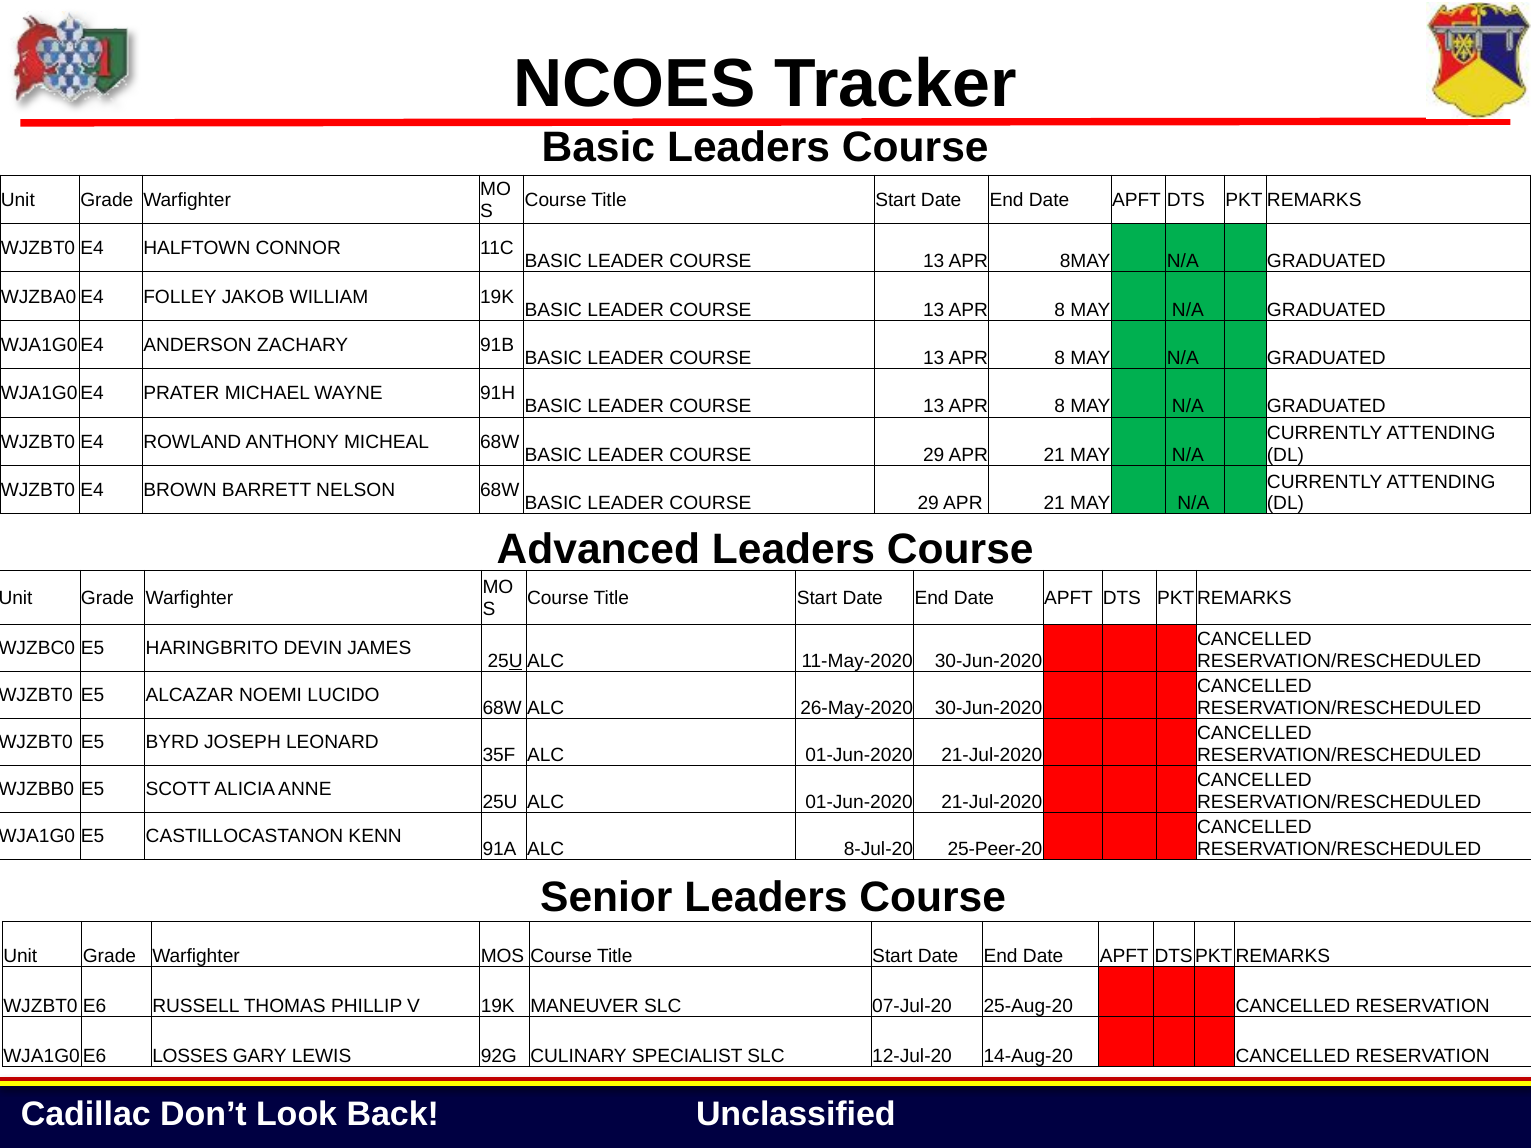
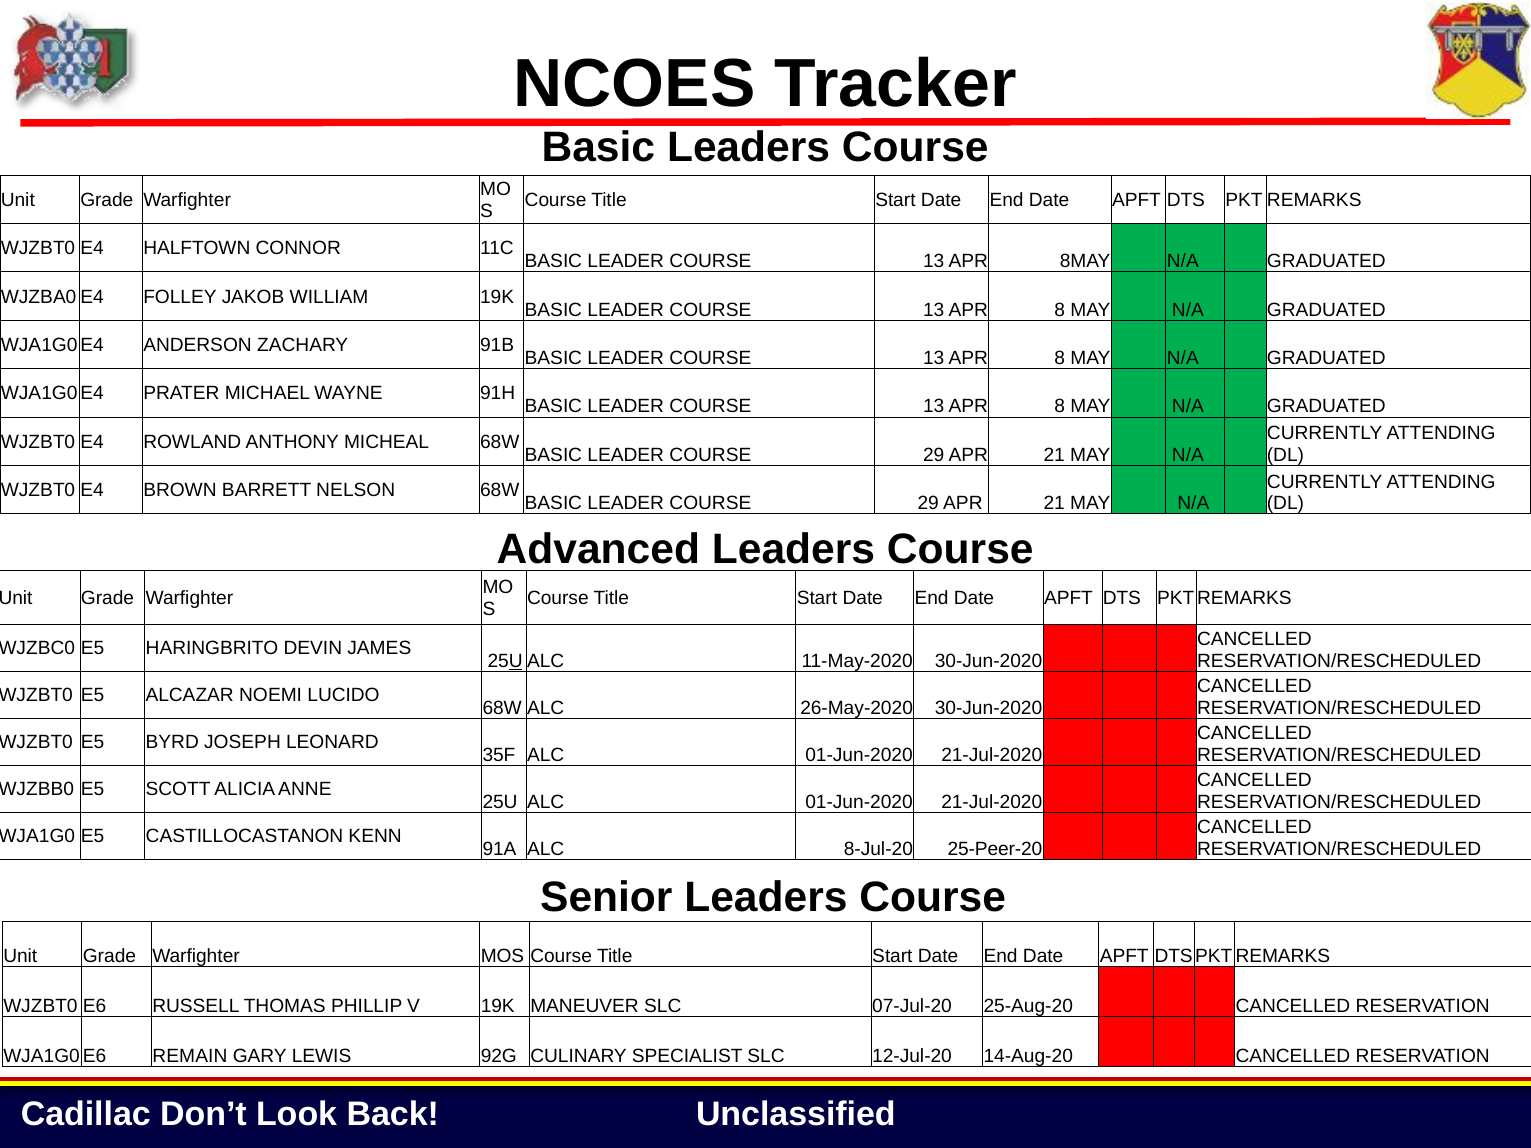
LOSSES: LOSSES -> REMAIN (190, 1056)
